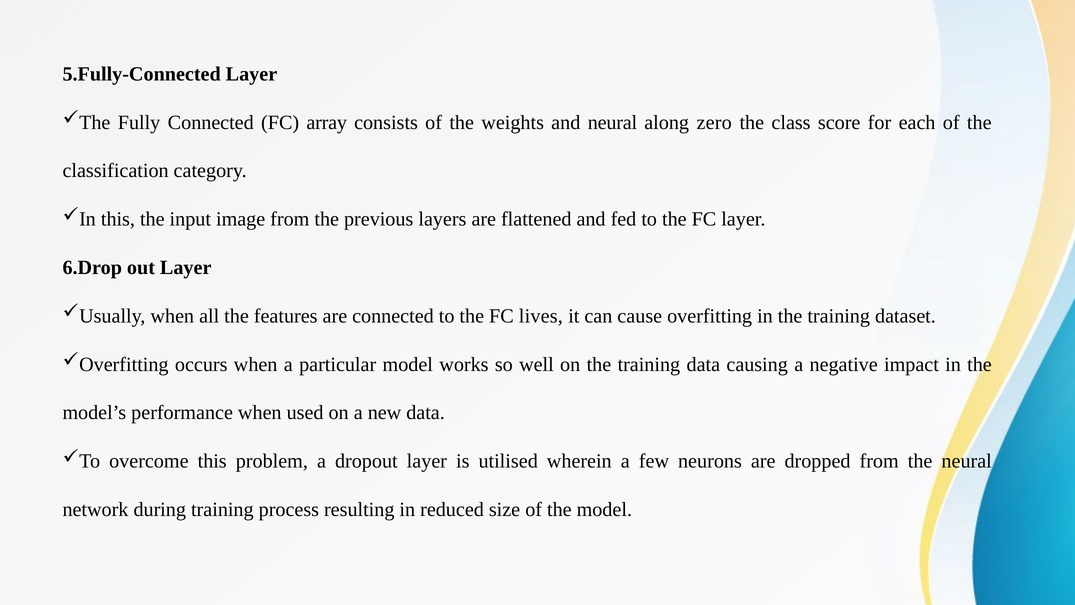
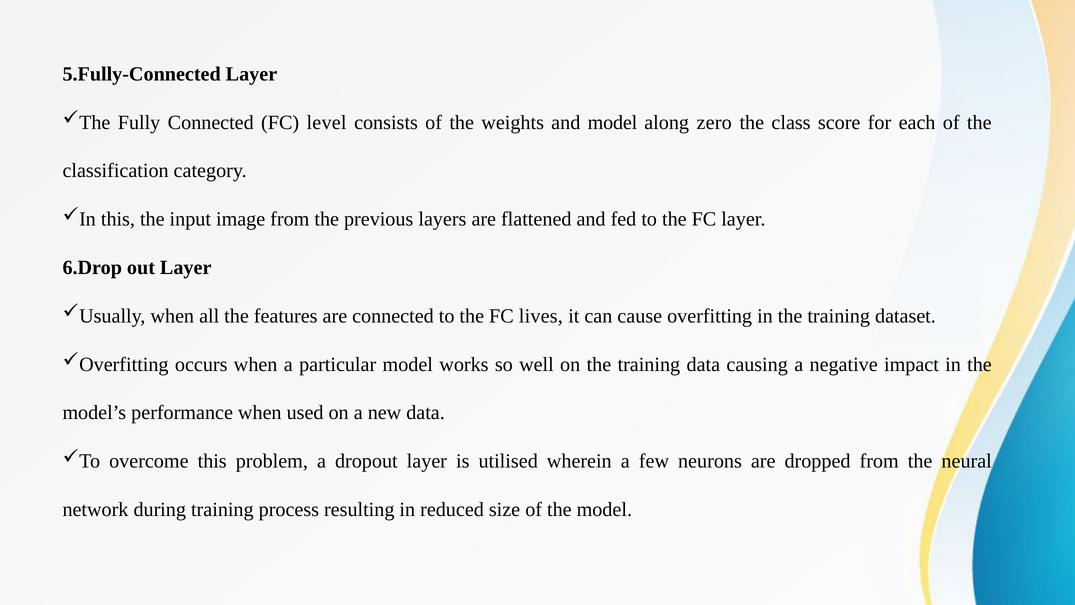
array: array -> level (327, 122)
and neural: neural -> model (612, 122)
